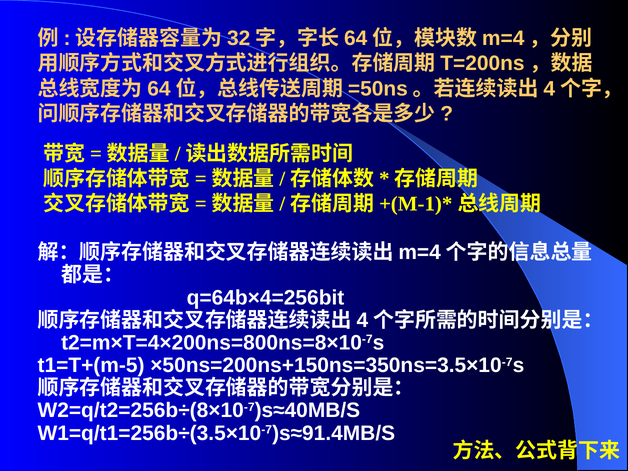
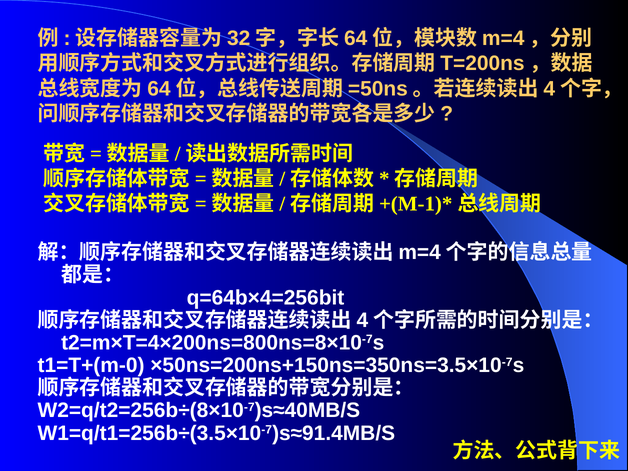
t1=T+(m-5: t1=T+(m-5 -> t1=T+(m-0 (91, 365)
